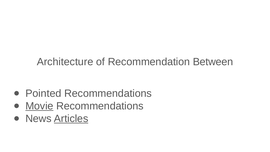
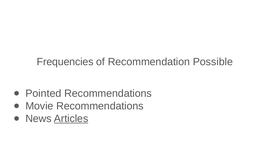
Architecture: Architecture -> Frequencies (65, 62)
Between: Between -> Possible (213, 62)
Movie underline: present -> none (39, 106)
